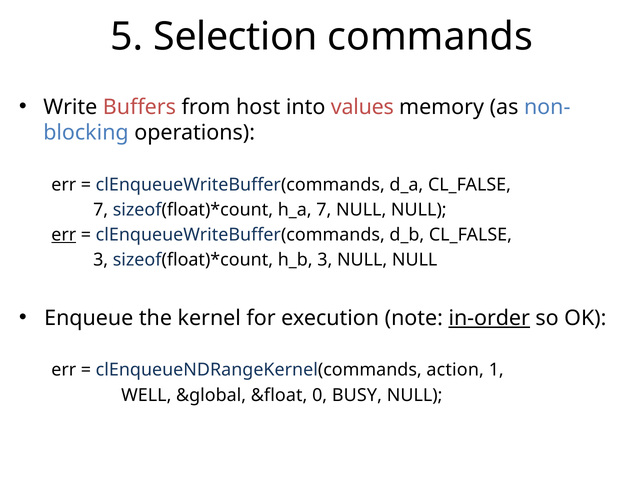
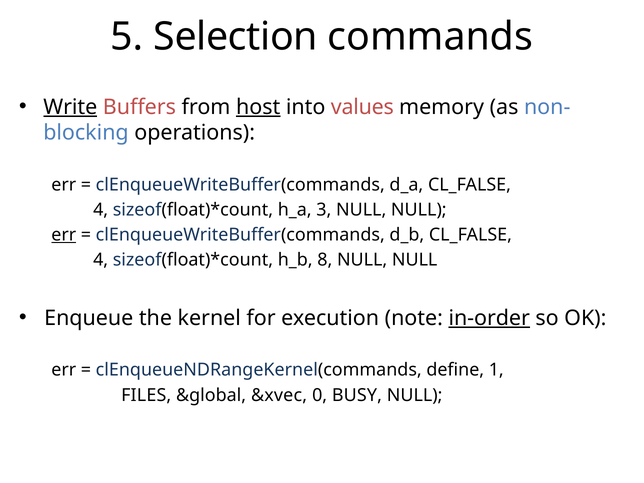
Write underline: none -> present (70, 107)
host underline: none -> present (258, 107)
7: 7 -> 4 (101, 210)
h_a 7: 7 -> 3 (324, 210)
3: 3 -> 4 (101, 260)
h_b 3: 3 -> 8 (325, 260)
action: action -> define (455, 370)
WELL: WELL -> FILES (146, 395)
&float: &float -> &xvec (279, 395)
